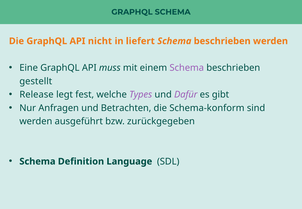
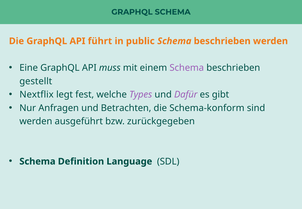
nicht: nicht -> führt (100, 41)
liefert: liefert -> public (140, 41)
Release: Release -> Nextflix (37, 95)
